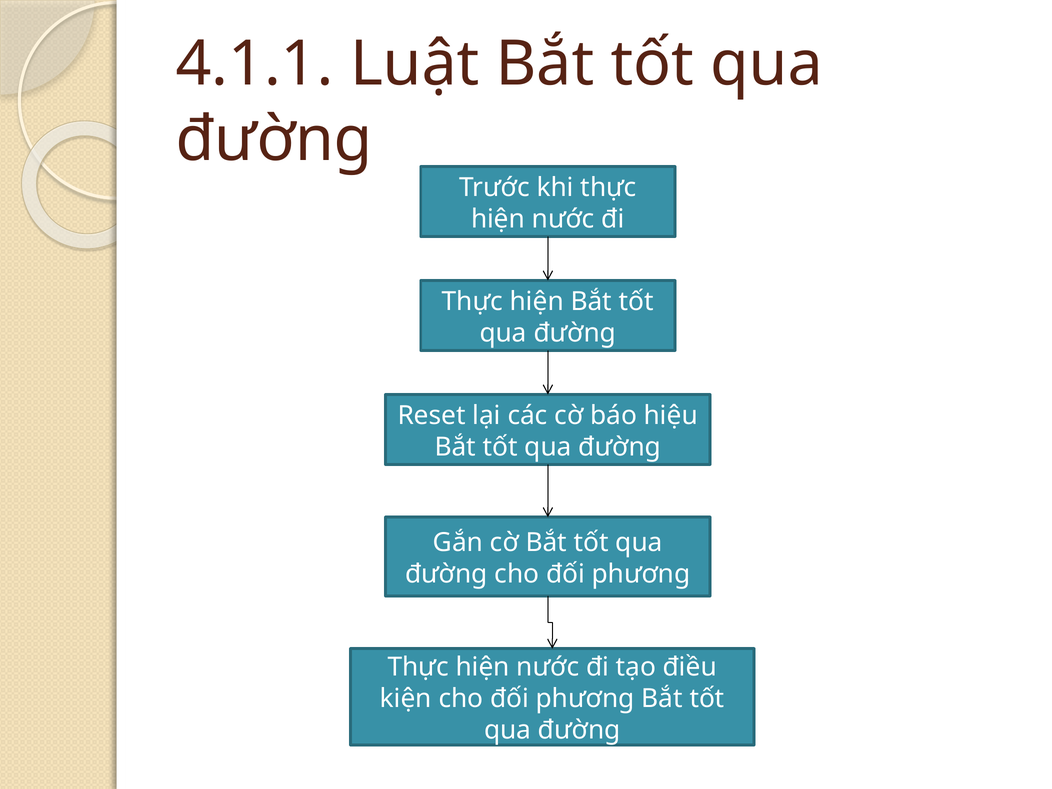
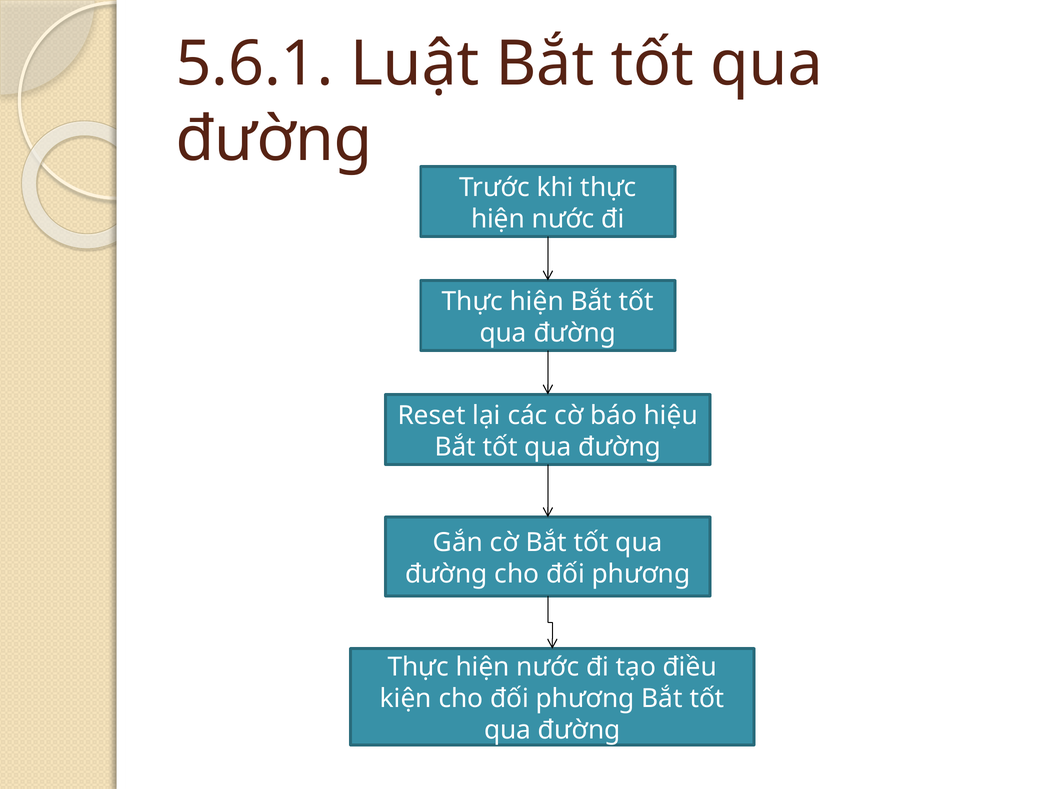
4.1.1: 4.1.1 -> 5.6.1 (255, 64)
